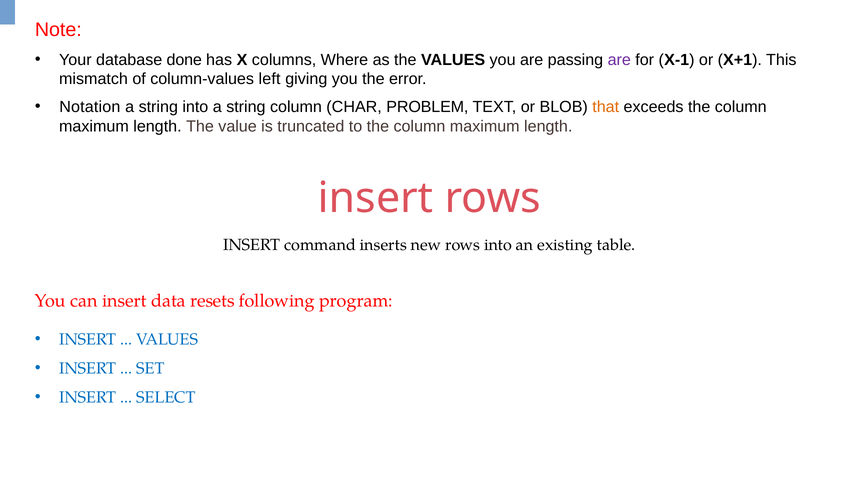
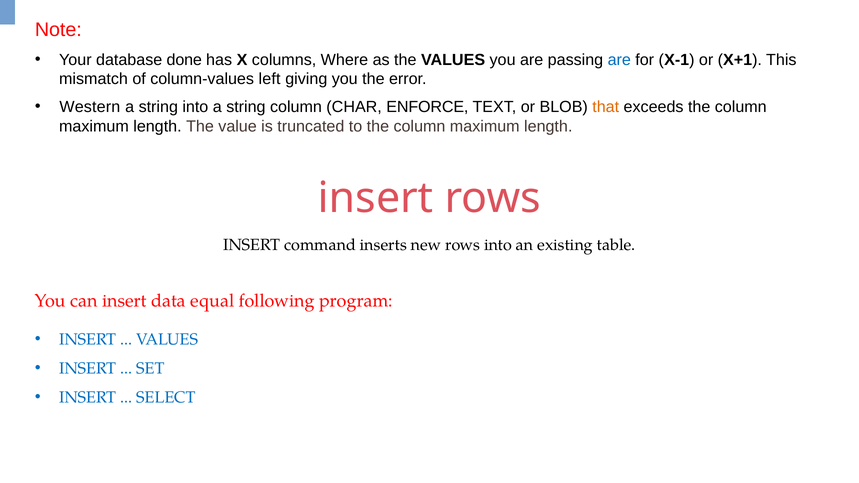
are colour: purple -> blue (619, 60)
Notation: Notation -> Western (90, 107)
PROBLEM: PROBLEM -> ENFORCE (427, 107)
resets: resets -> equal (212, 301)
